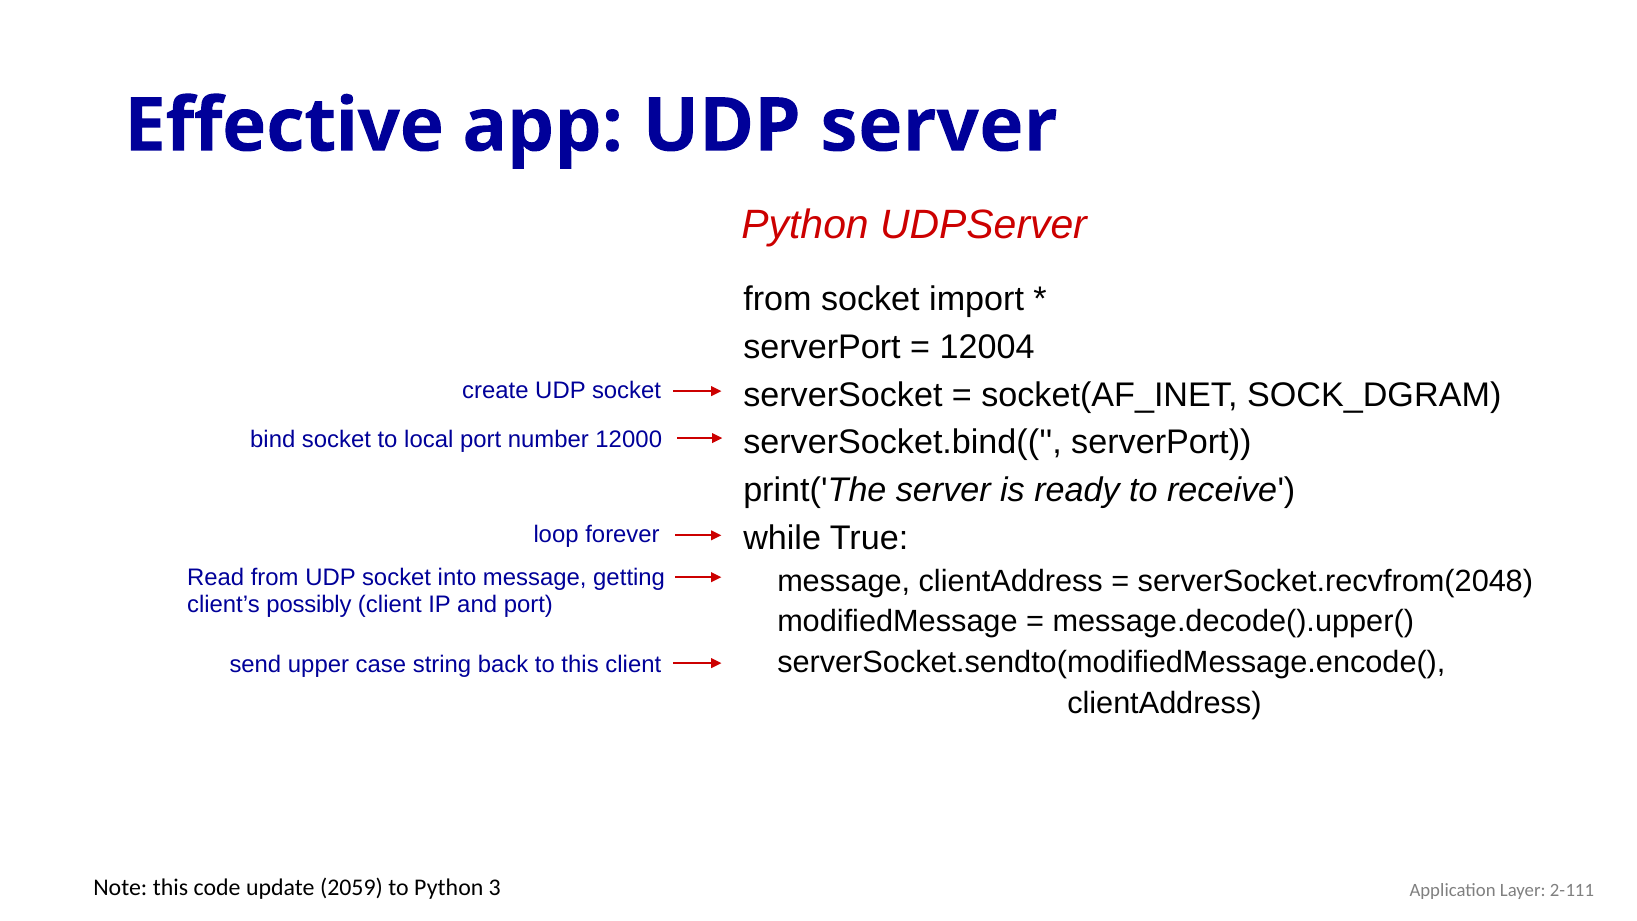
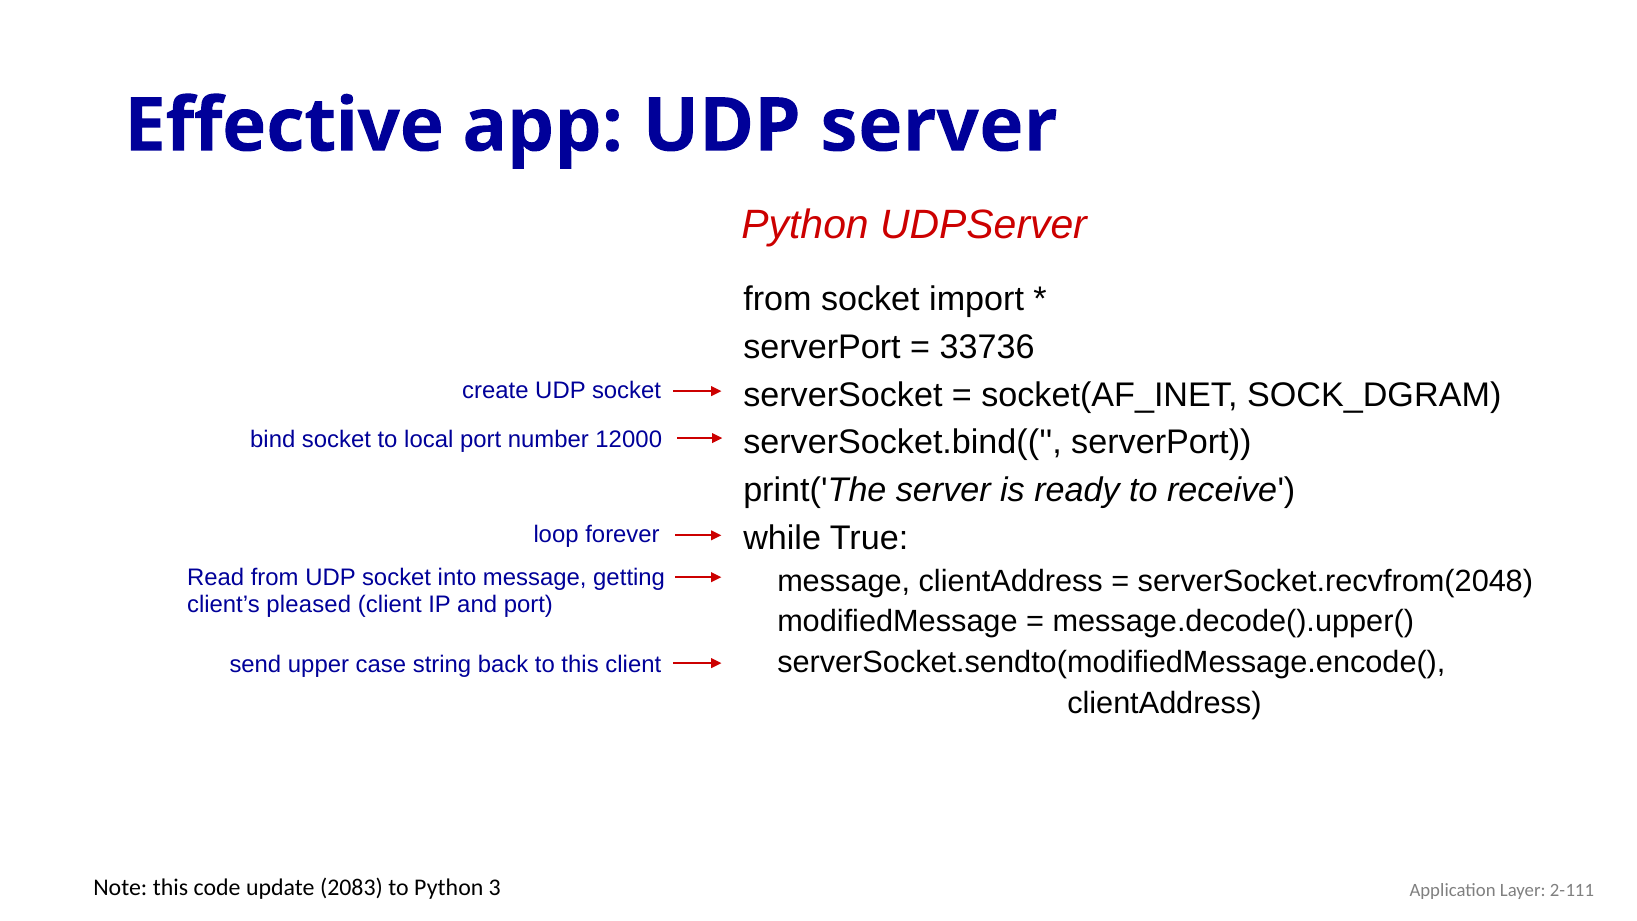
12004: 12004 -> 33736 (987, 347)
possibly: possibly -> pleased (309, 605)
2059: 2059 -> 2083 (351, 887)
